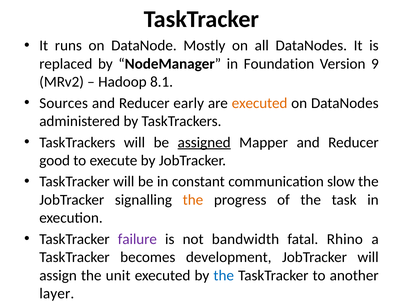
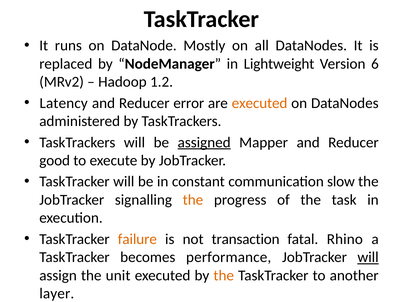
Foundation: Foundation -> Lightweight (279, 64)
9: 9 -> 6 (375, 64)
8.1: 8.1 -> 1.2 (162, 82)
Sources: Sources -> Latency (64, 103)
early: early -> error (189, 103)
failure colour: purple -> orange (137, 239)
bandwidth: bandwidth -> transaction (246, 239)
development: development -> performance (229, 257)
will underline: none -> present (368, 257)
the colour: blue -> orange (224, 276)
